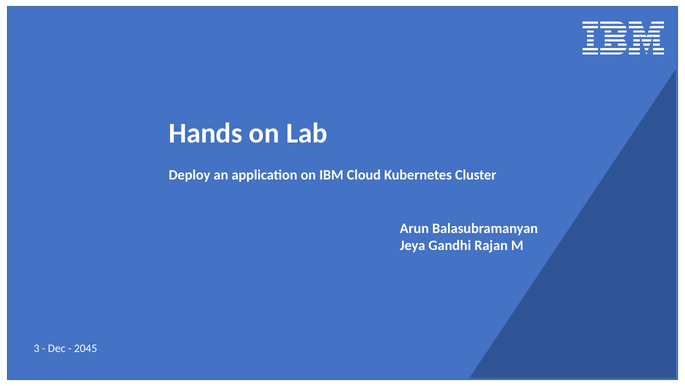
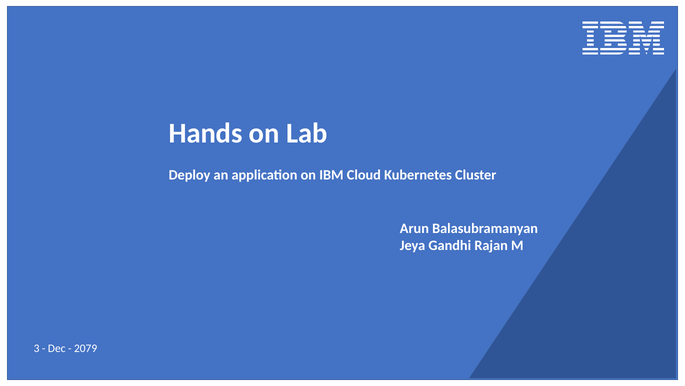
2045: 2045 -> 2079 (86, 348)
